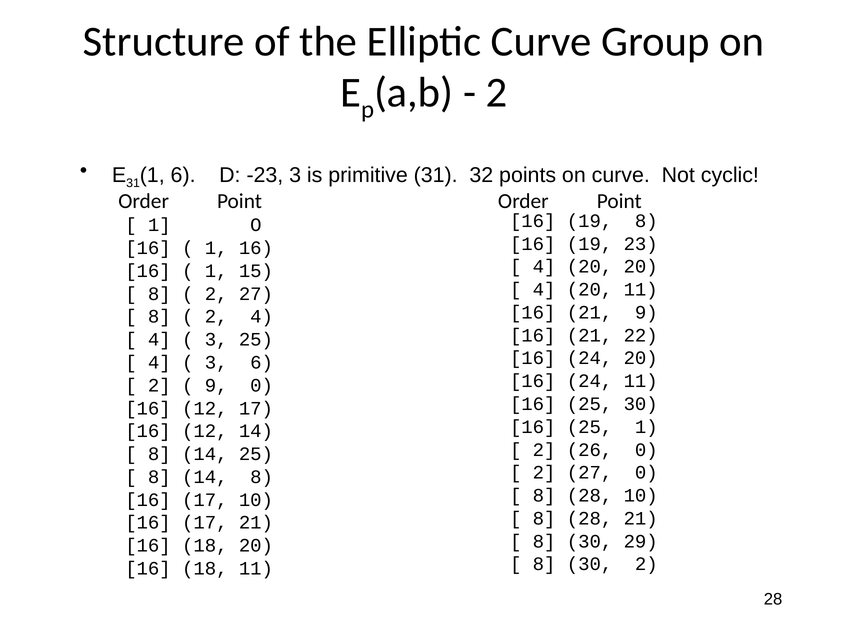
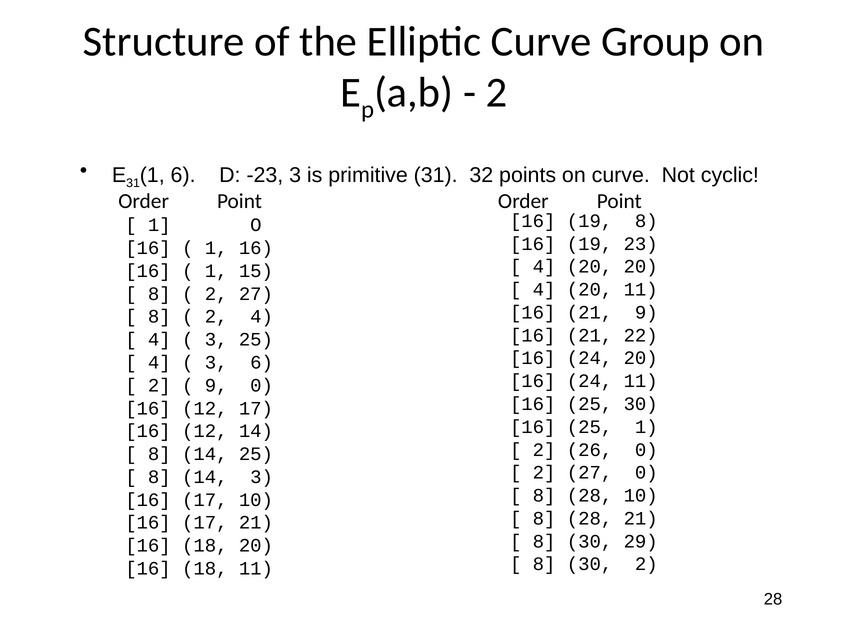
14 8: 8 -> 3 (262, 477)
